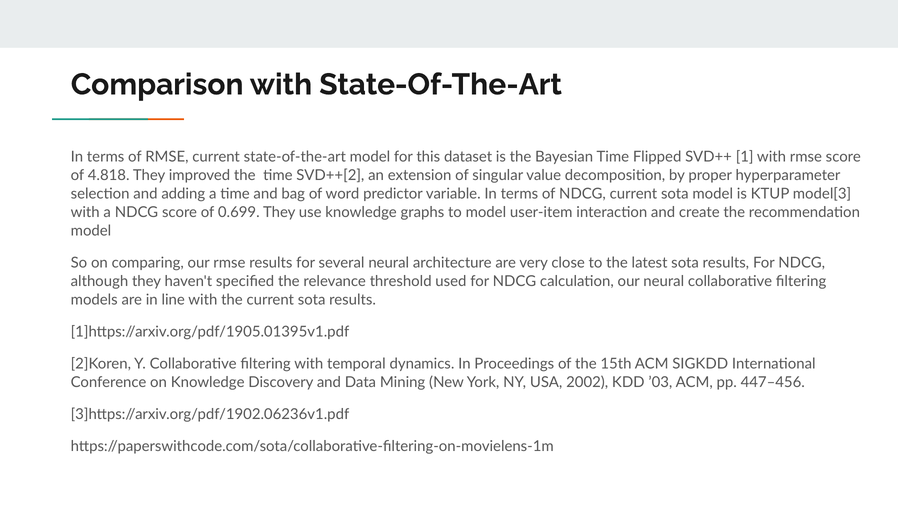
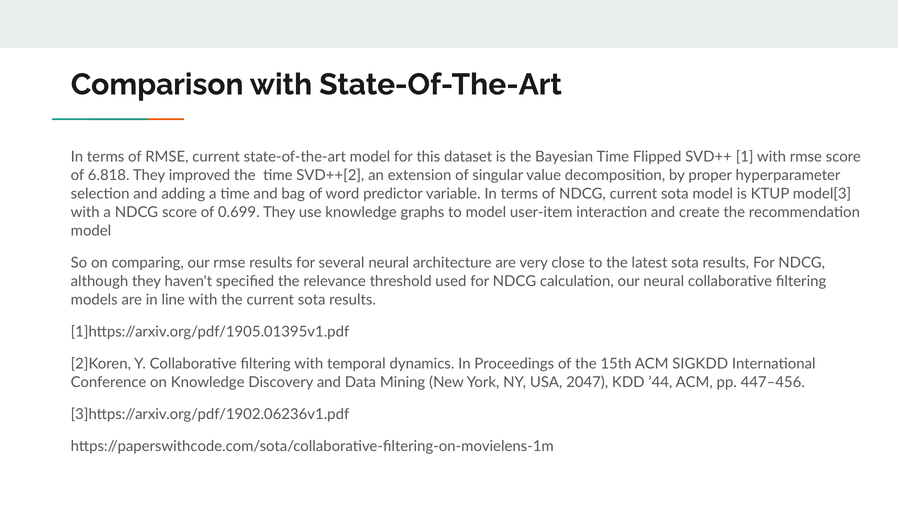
4.818: 4.818 -> 6.818 (109, 175)
2002: 2002 -> 2047 (587, 383)
’03: ’03 -> ’44 (660, 383)
